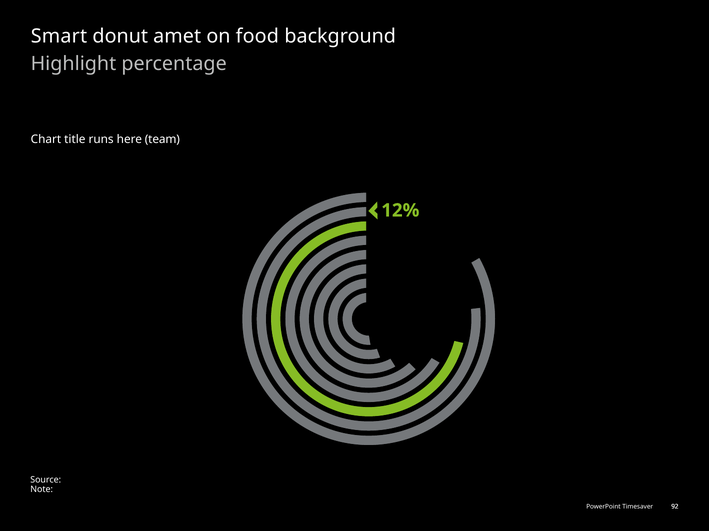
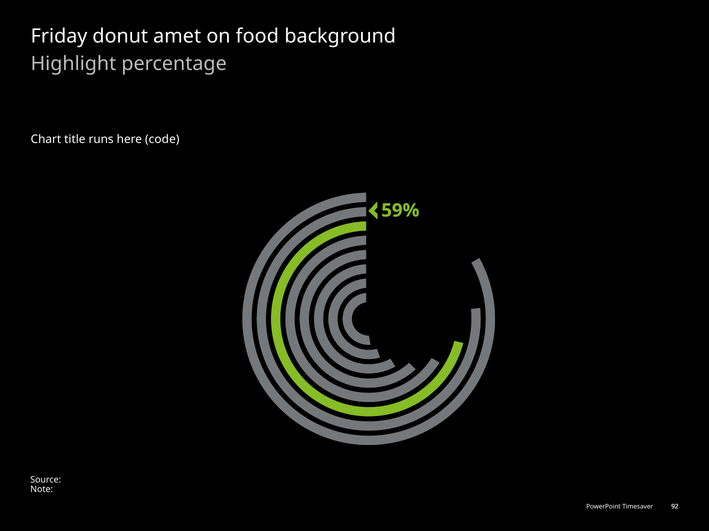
Smart: Smart -> Friday (59, 36)
team: team -> code (162, 140)
12%: 12% -> 59% (400, 211)
